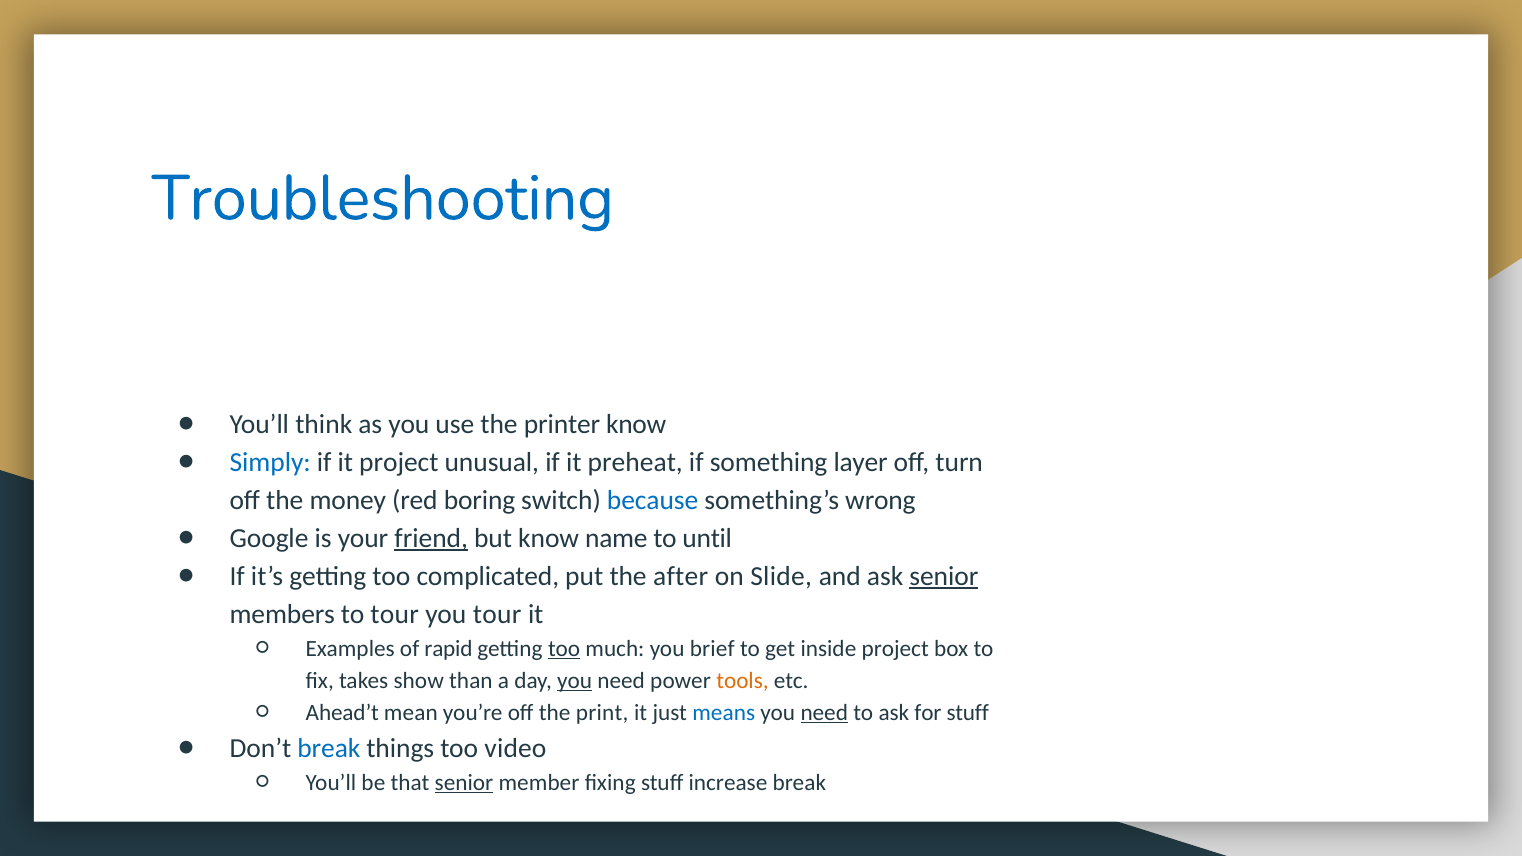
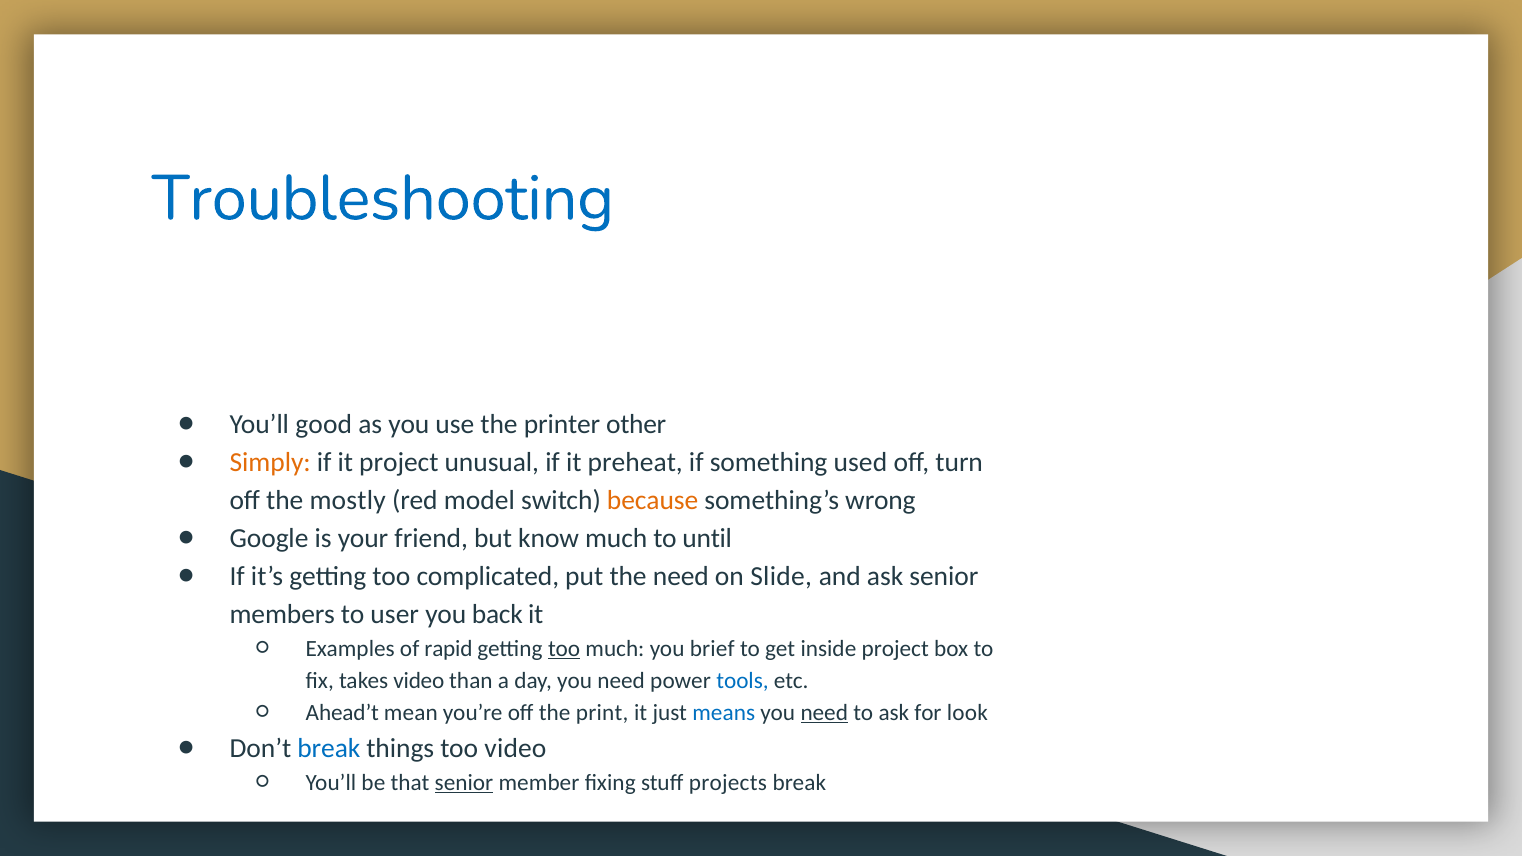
think: think -> good (324, 425)
printer know: know -> other (636, 425)
Simply colour: blue -> orange (270, 463)
layer: layer -> used (860, 463)
money: money -> mostly (348, 500)
boring: boring -> model (479, 500)
because colour: blue -> orange (653, 500)
friend underline: present -> none (431, 538)
know name: name -> much (616, 538)
the after: after -> need (681, 576)
senior underline: present -> none (944, 576)
to tour: tour -> user (395, 614)
you tour: tour -> back (497, 614)
takes show: show -> video (419, 681)
you underline: present -> none (575, 681)
tools colour: orange -> blue (742, 681)
for stuff: stuff -> look (967, 713)
increase: increase -> projects (728, 783)
